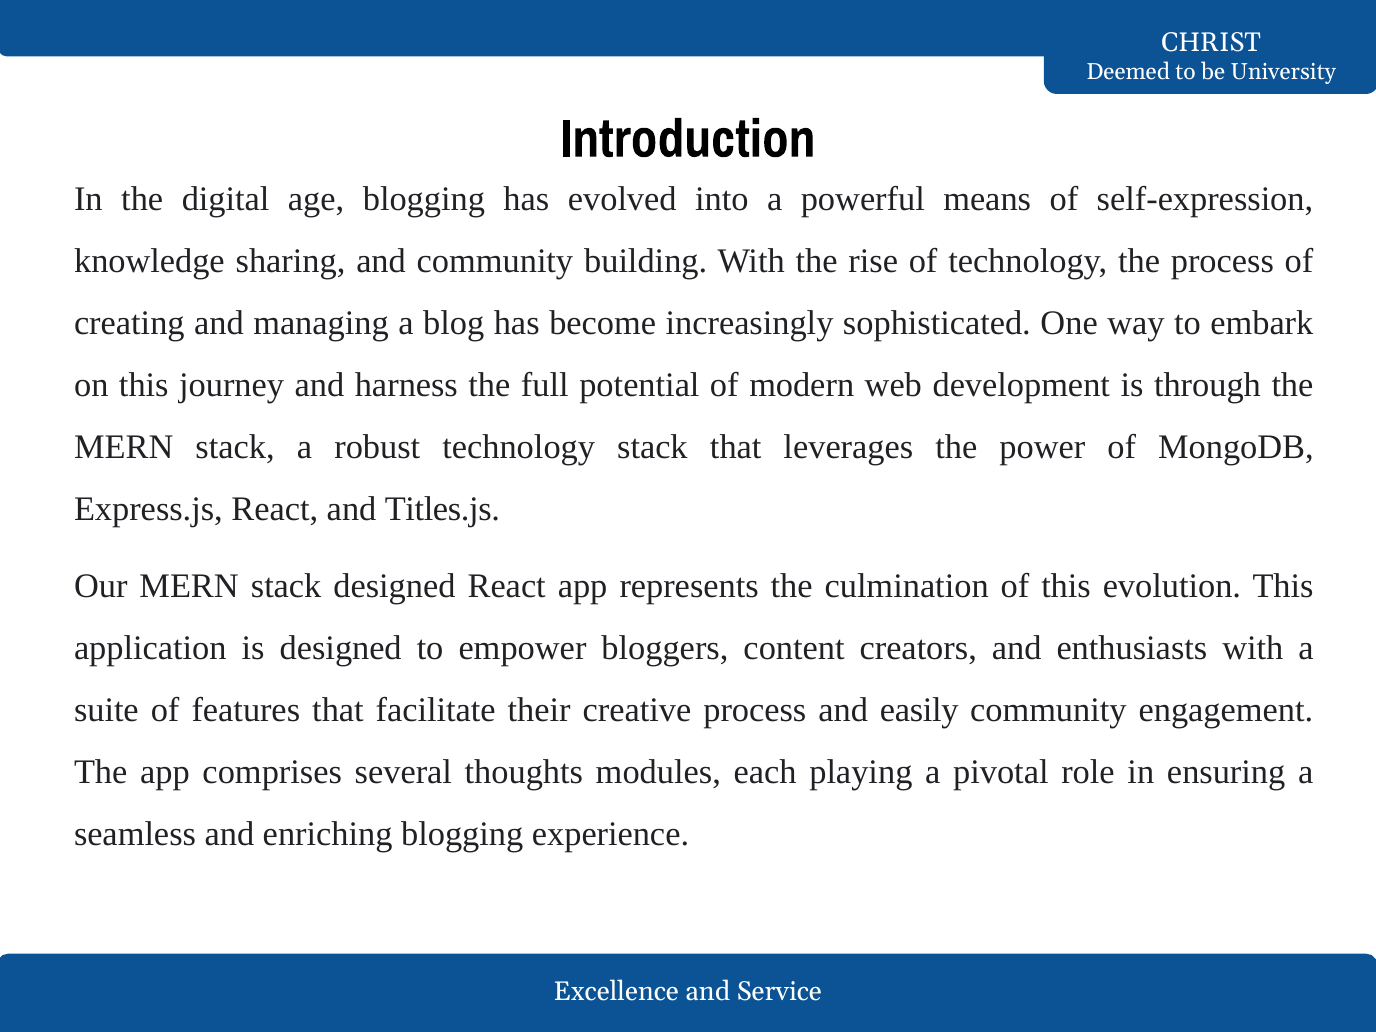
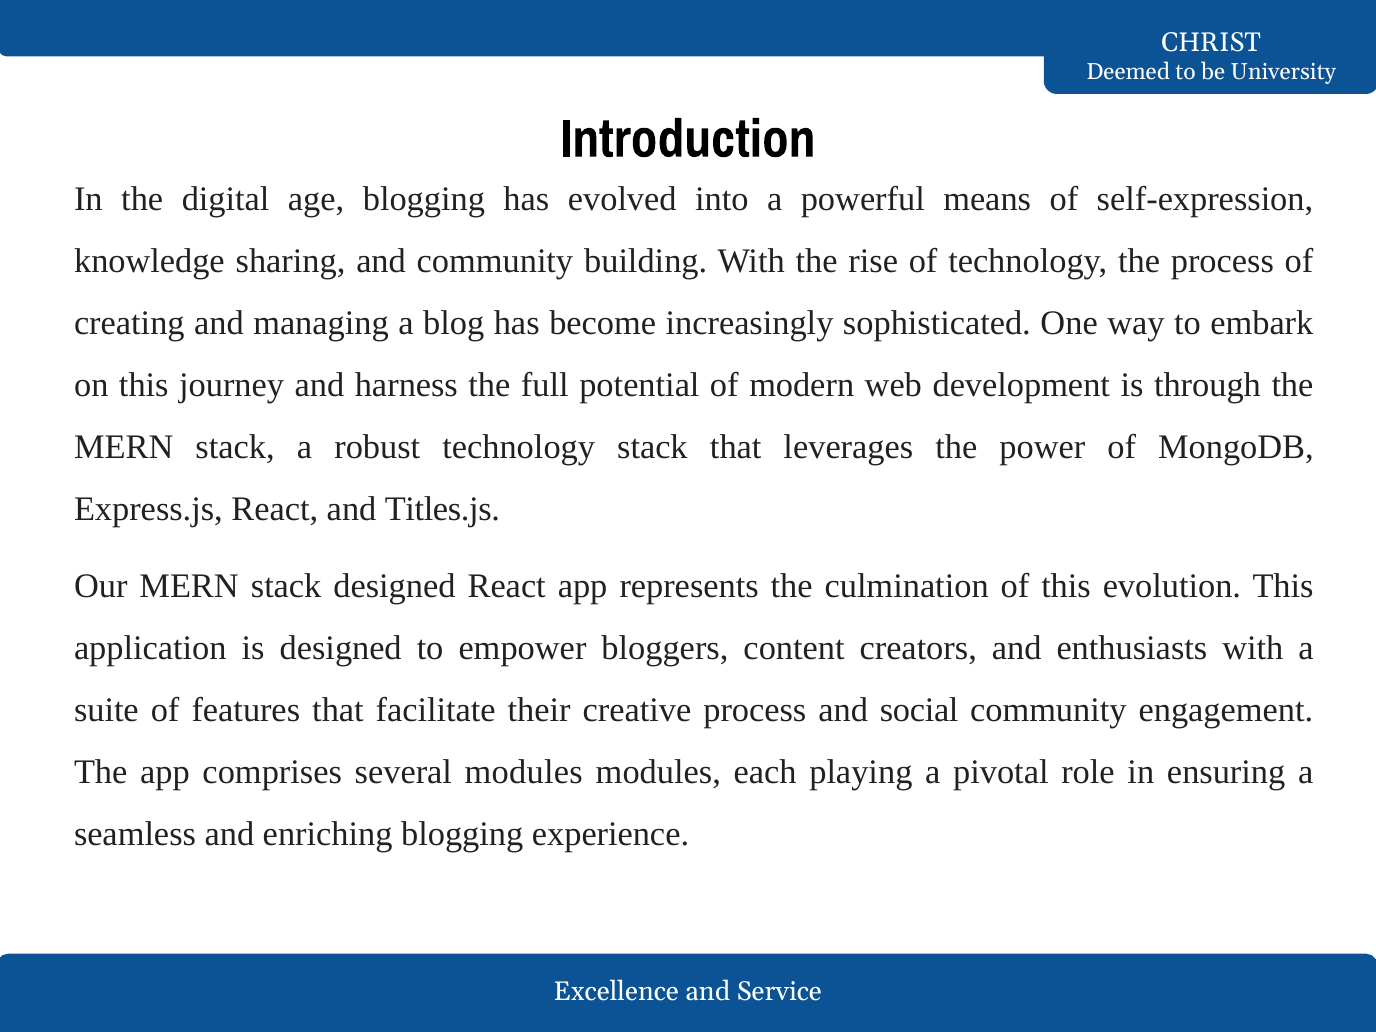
easily: easily -> social (919, 710)
several thoughts: thoughts -> modules (524, 772)
